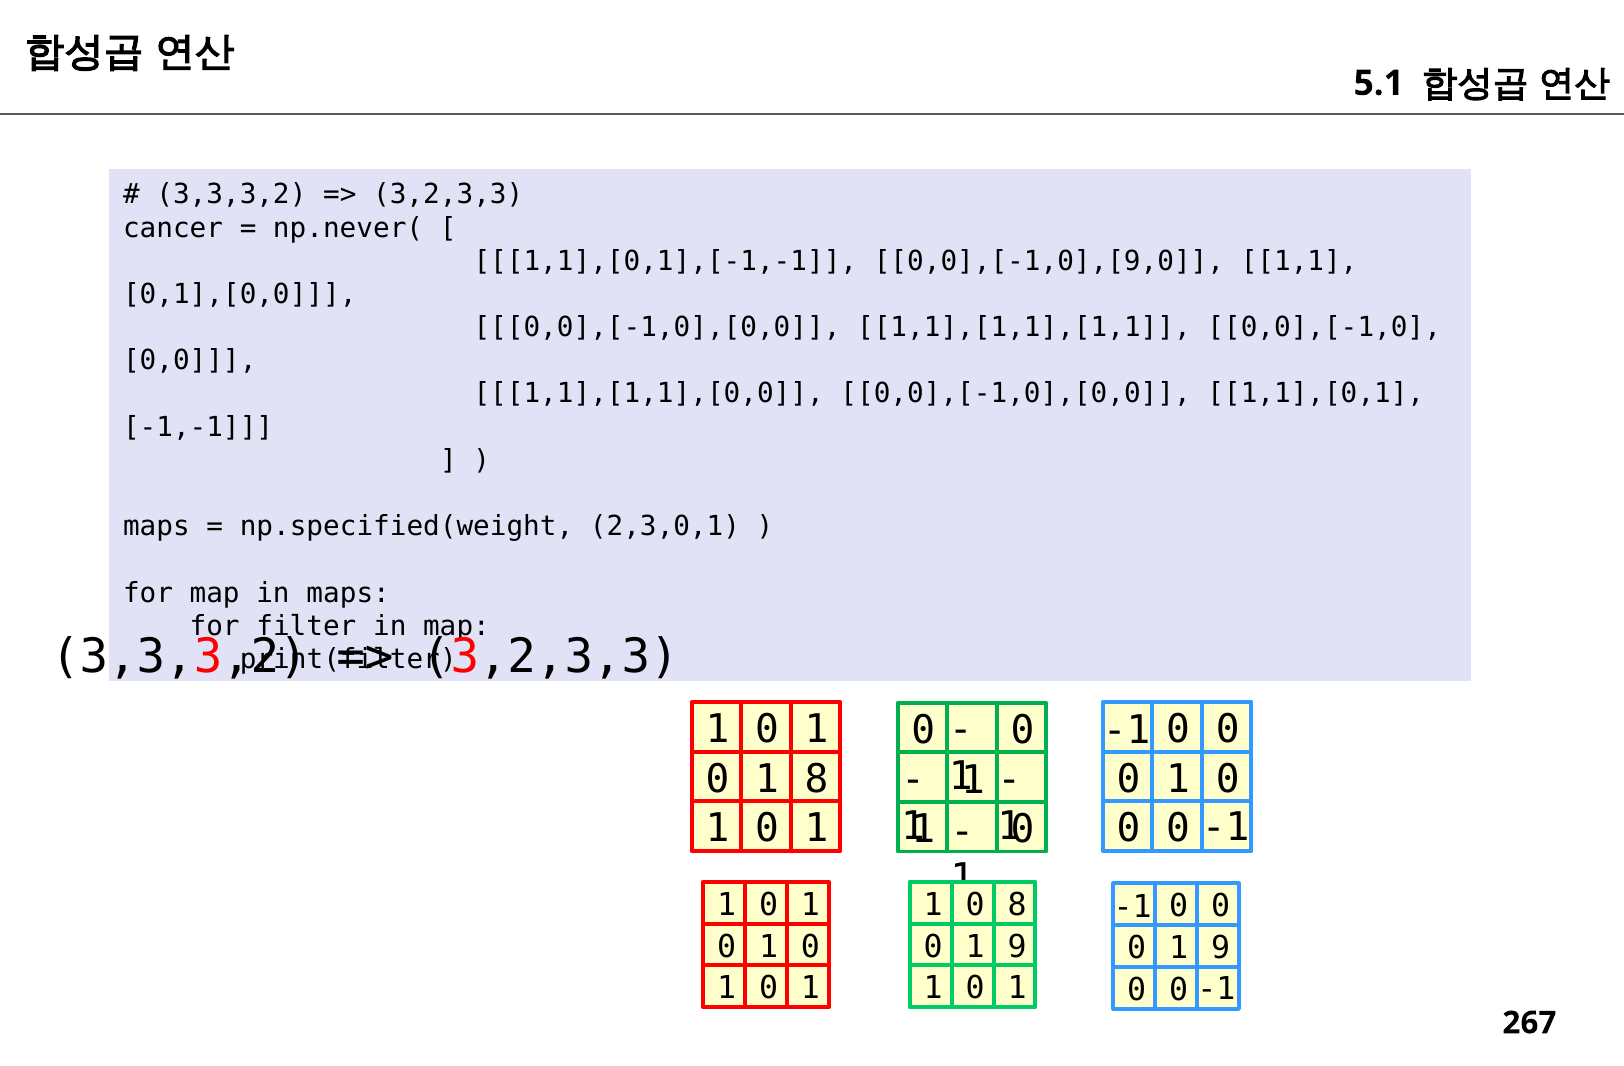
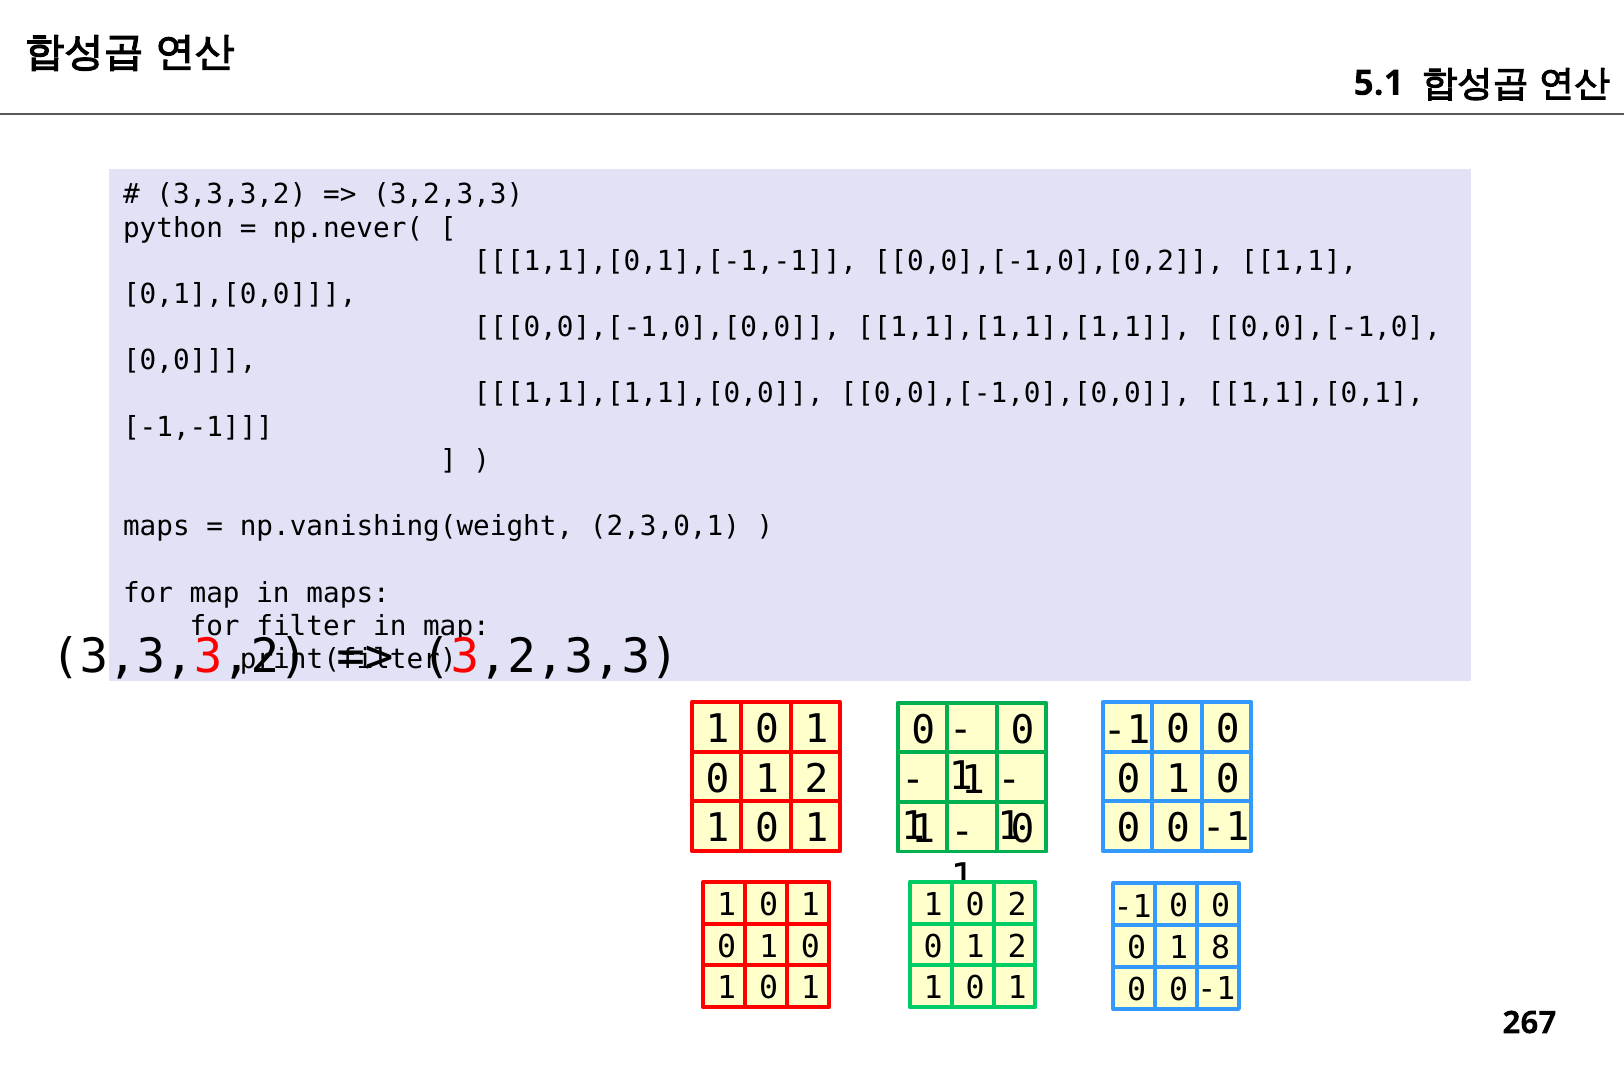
cancer: cancer -> python (173, 228)
0,0],[-1,0],[9,0: 0,0],[-1,0],[9,0 -> 0,0],[-1,0],[0,2 (1049, 261)
np.specified(weight: np.specified(weight -> np.vanishing(weight (407, 527)
8: 8 -> 2 (817, 780)
0 8: 8 -> 2 (1017, 905)
9: 9 -> 2 (1017, 947)
9: 9 -> 8 (1221, 949)
